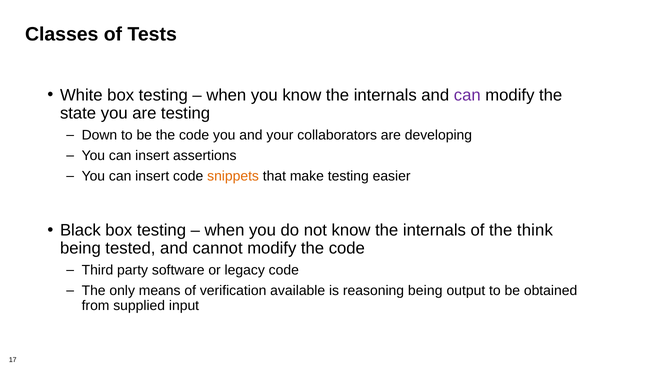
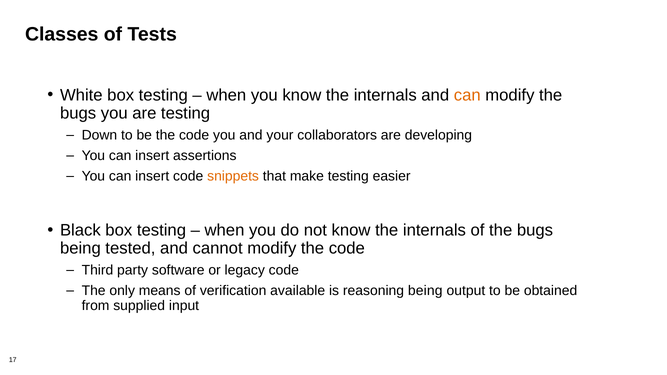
can colour: purple -> orange (467, 95)
state: state -> bugs (78, 113)
of the think: think -> bugs (535, 230)
